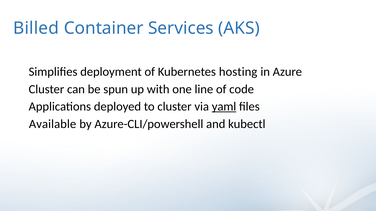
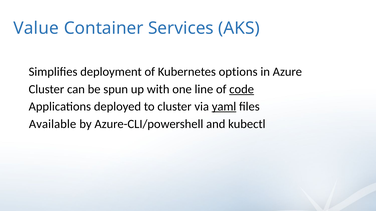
Billed: Billed -> Value (36, 28)
hosting: hosting -> options (238, 72)
code underline: none -> present (242, 89)
